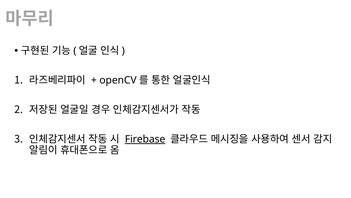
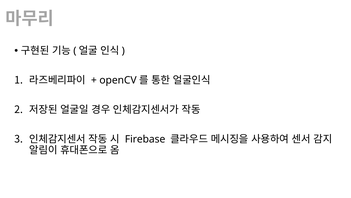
Firebase underline: present -> none (145, 139)
